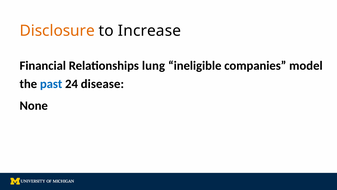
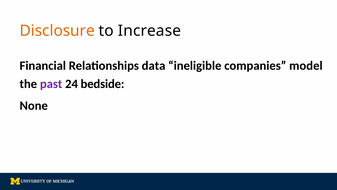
lung: lung -> data (154, 66)
past colour: blue -> purple (51, 84)
disease: disease -> bedside (102, 84)
